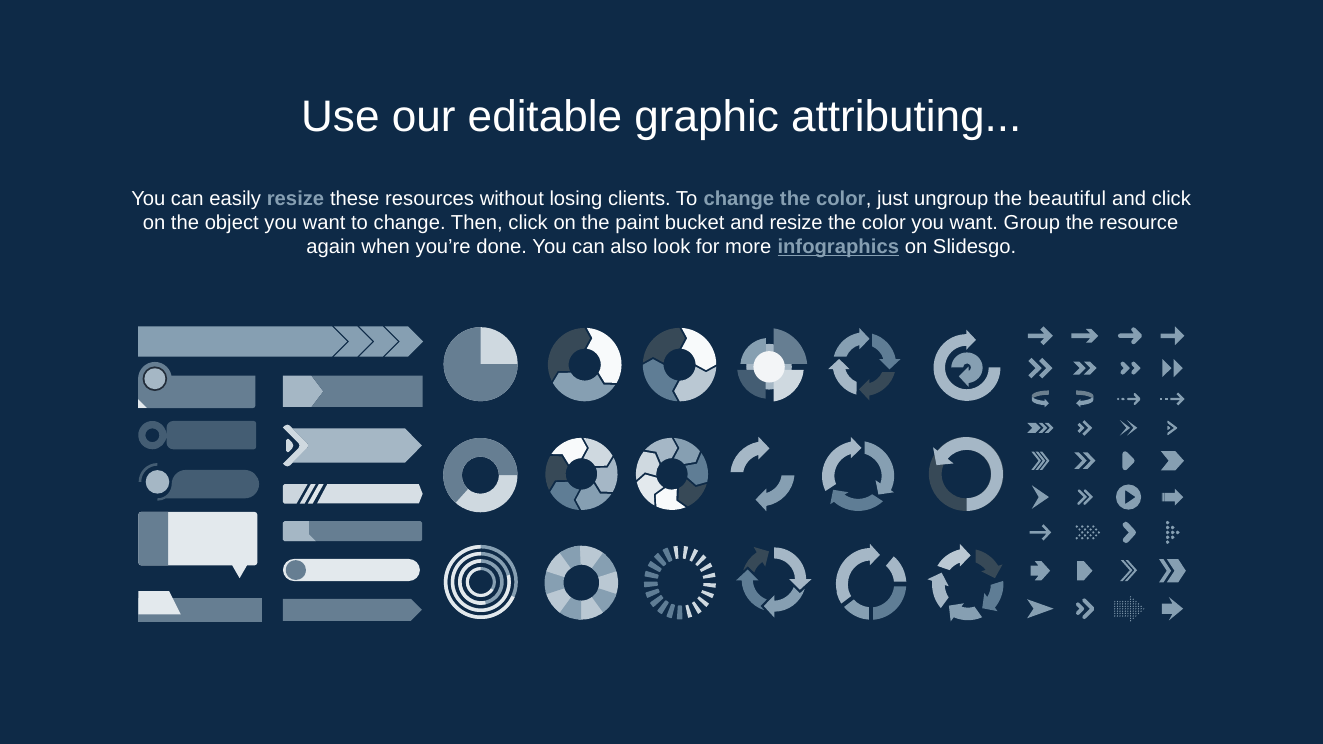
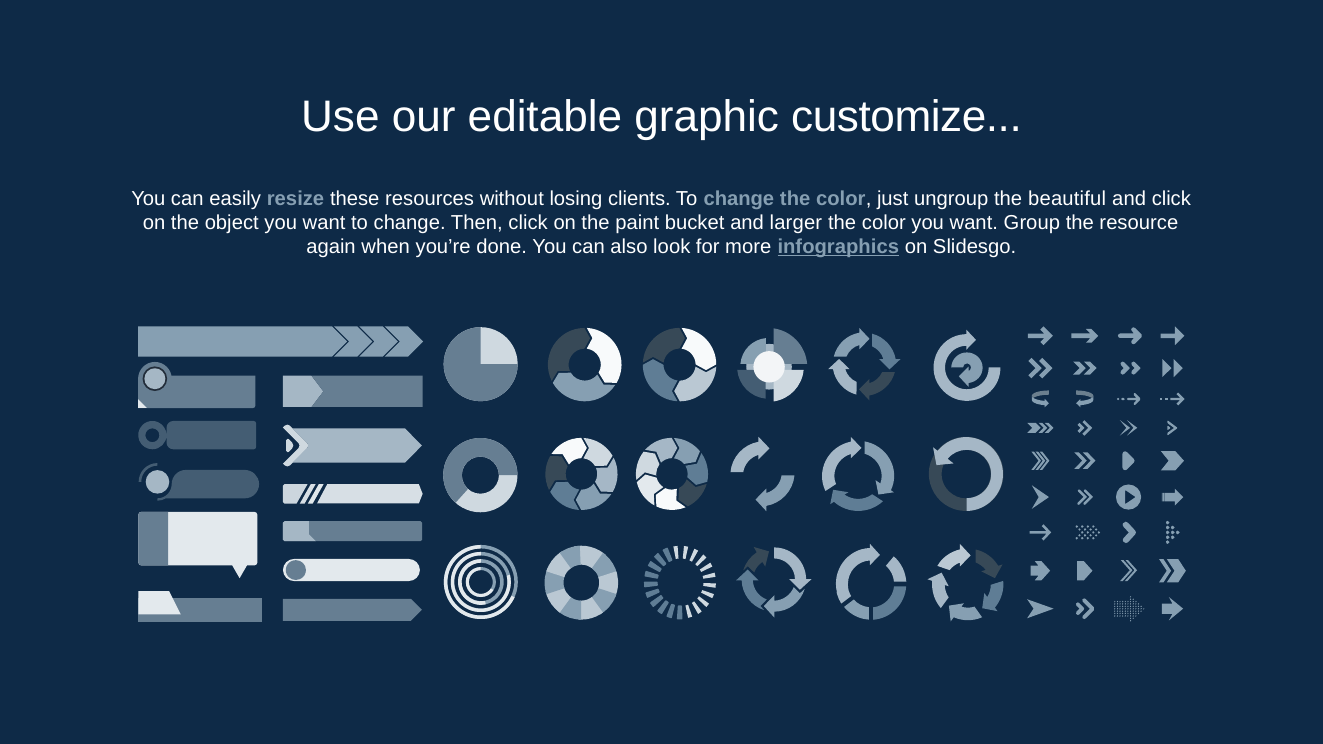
attributing: attributing -> customize (906, 117)
and resize: resize -> larger (796, 223)
